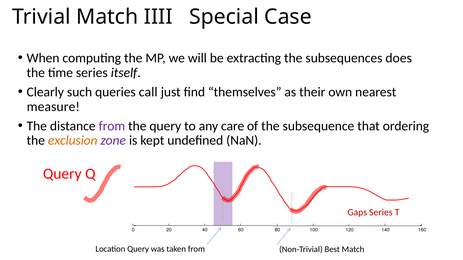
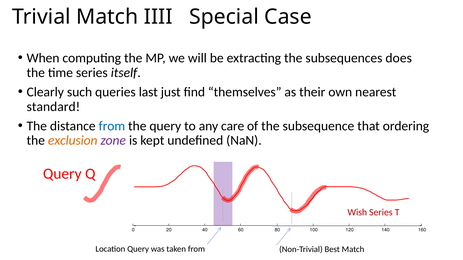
call: call -> last (148, 92)
measure: measure -> standard (53, 107)
from colour: purple -> blue (112, 126)
Gaps: Gaps -> Wish (357, 213)
